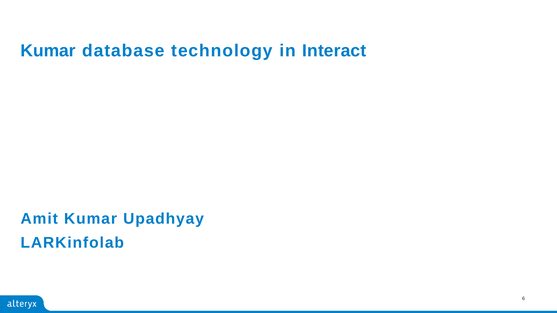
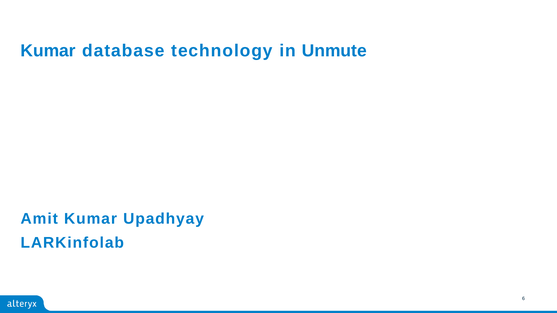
Interact: Interact -> Unmute (334, 51)
